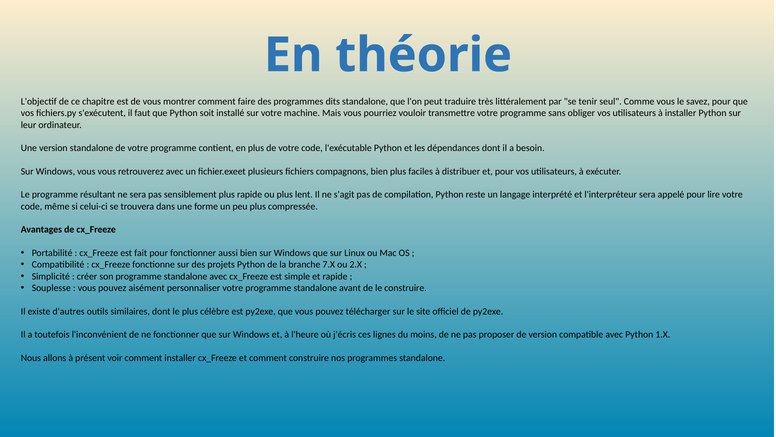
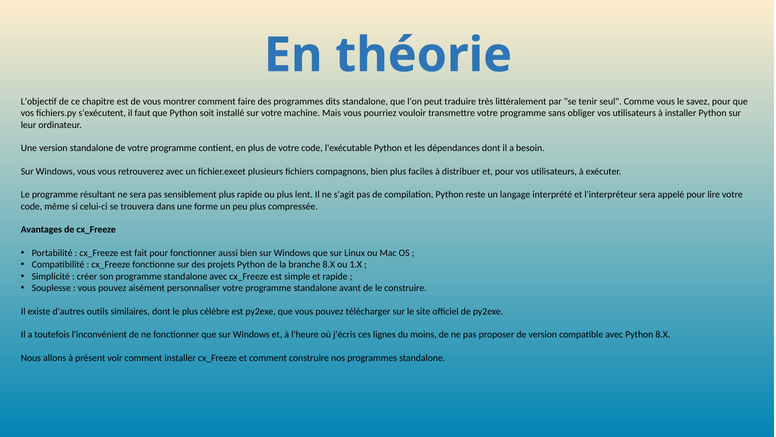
branche 7.X: 7.X -> 8.X (329, 264)
2.X: 2.X -> 1.X (356, 264)
Python 1.X: 1.X -> 8.X (663, 334)
